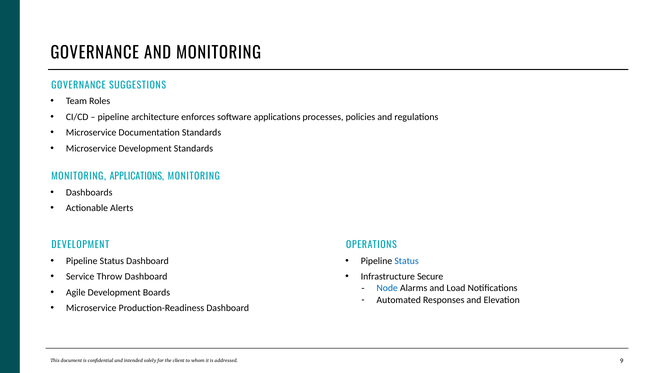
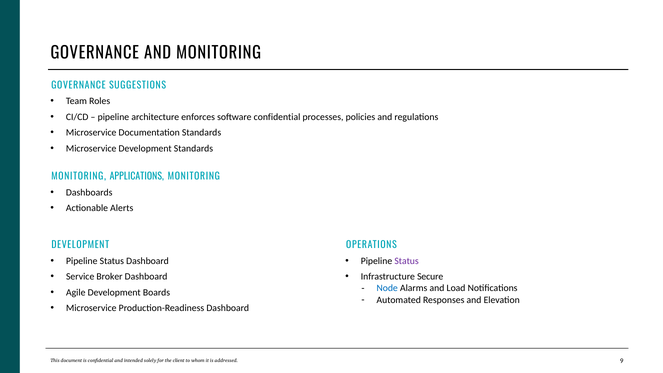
software applications: applications -> confidential (277, 117)
Status colour: blue -> purple (407, 261)
Throw: Throw -> Broker (109, 277)
